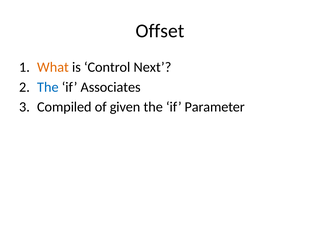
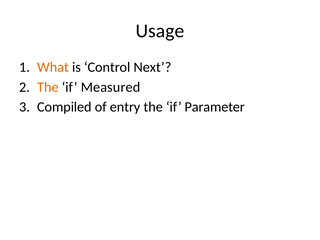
Offset: Offset -> Usage (160, 31)
The colour: blue -> orange (48, 87)
Associates: Associates -> Measured (111, 87)
given: given -> entry (125, 107)
